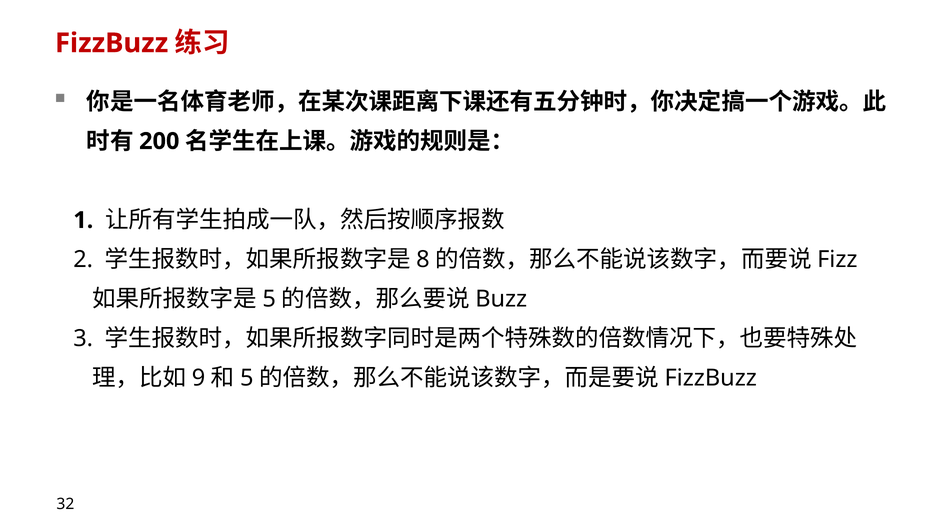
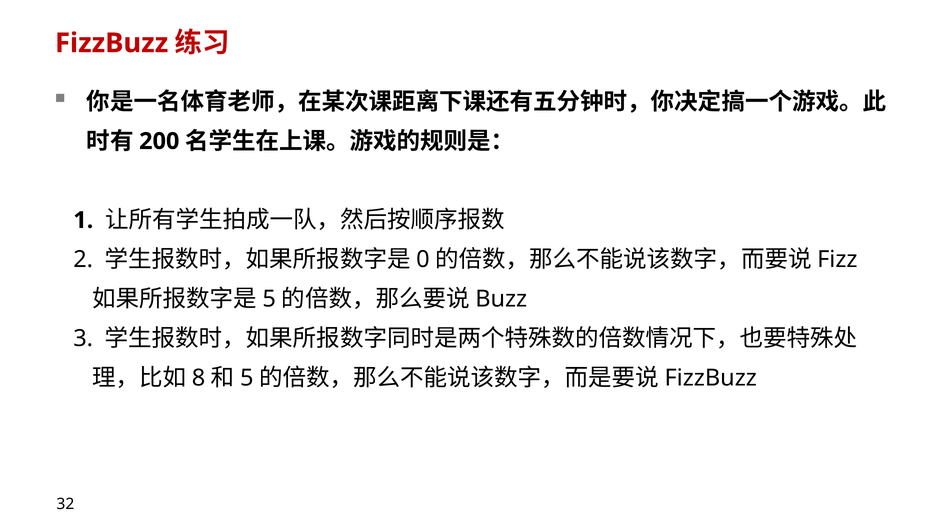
8: 8 -> 0 (423, 260)
9: 9 -> 8 (199, 378)
